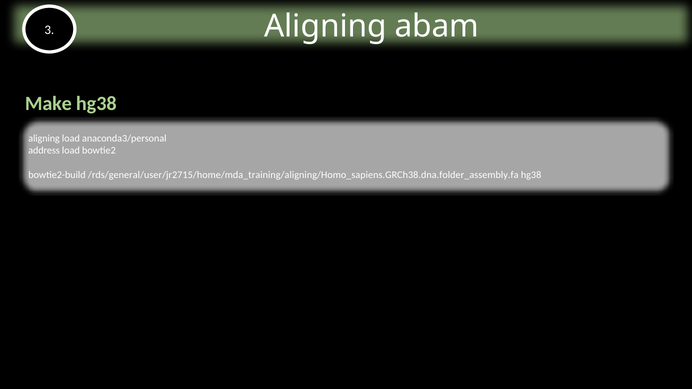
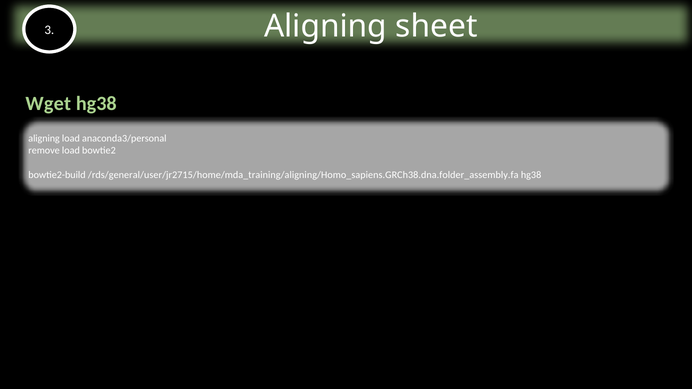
abam: abam -> sheet (437, 26)
Make: Make -> Wget (48, 104)
address: address -> remove (44, 151)
